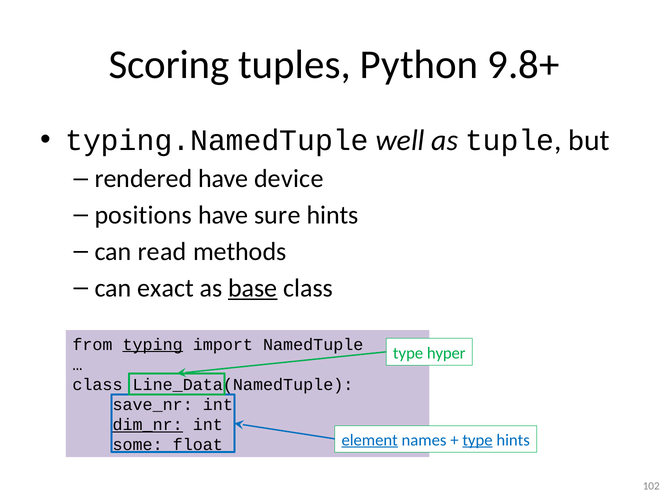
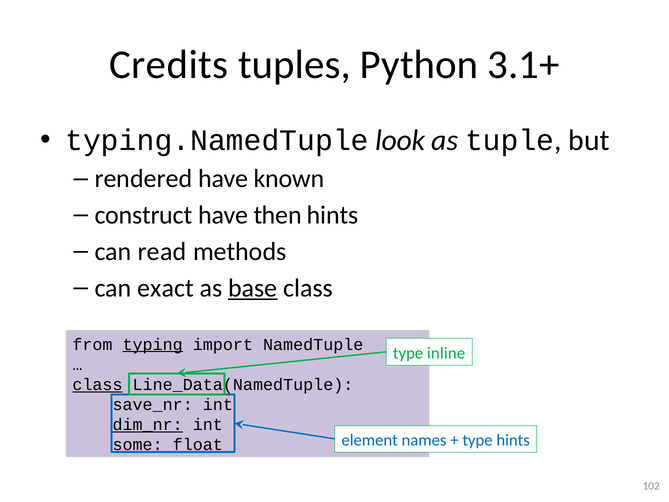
Scoring: Scoring -> Credits (169, 65)
9.8+: 9.8+ -> 3.1+ (523, 65)
well: well -> look (400, 140)
device: device -> known (289, 179)
positions: positions -> construct (143, 215)
sure: sure -> then (278, 215)
hyper: hyper -> inline (446, 353)
class underline: none -> present (97, 385)
element underline: present -> none (370, 440)
type underline: present -> none (477, 440)
